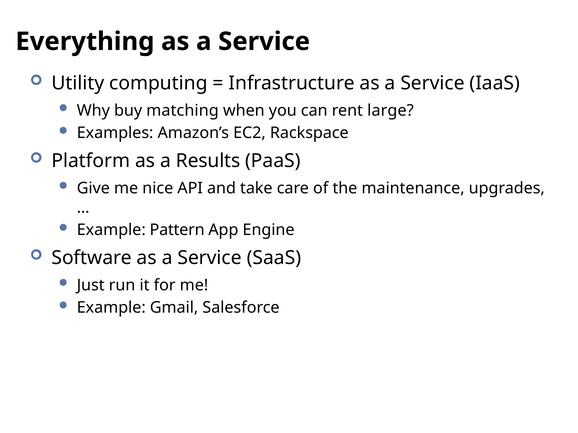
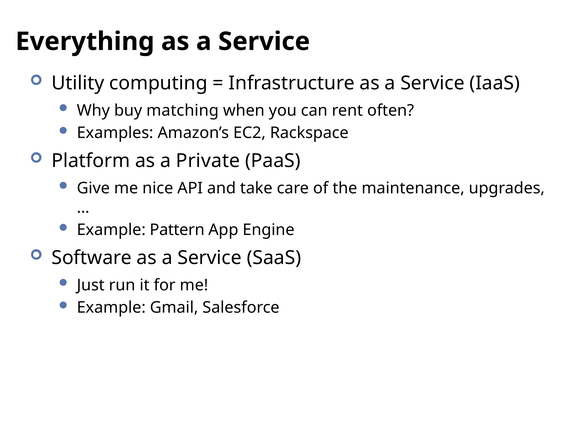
large: large -> often (391, 111)
Results: Results -> Private (208, 161)
